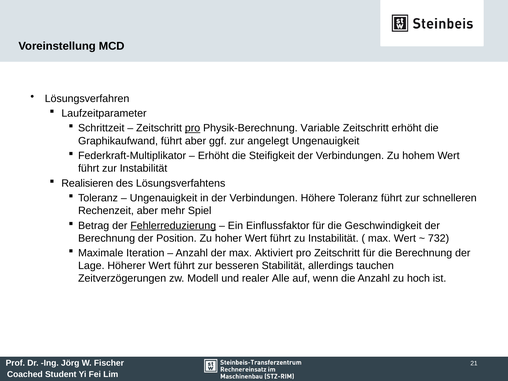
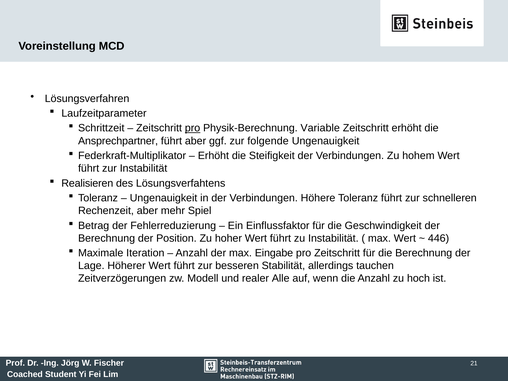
Graphikaufwand: Graphikaufwand -> Ansprechpartner (118, 141)
angelegt: angelegt -> folgende (268, 141)
Fehlerreduzierung underline: present -> none (173, 226)
732: 732 -> 446 (439, 238)
Aktiviert: Aktiviert -> Eingabe (274, 253)
